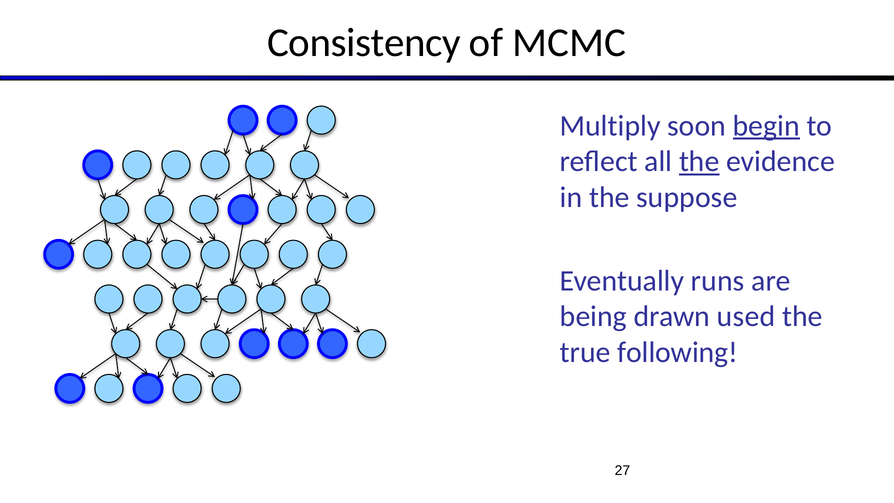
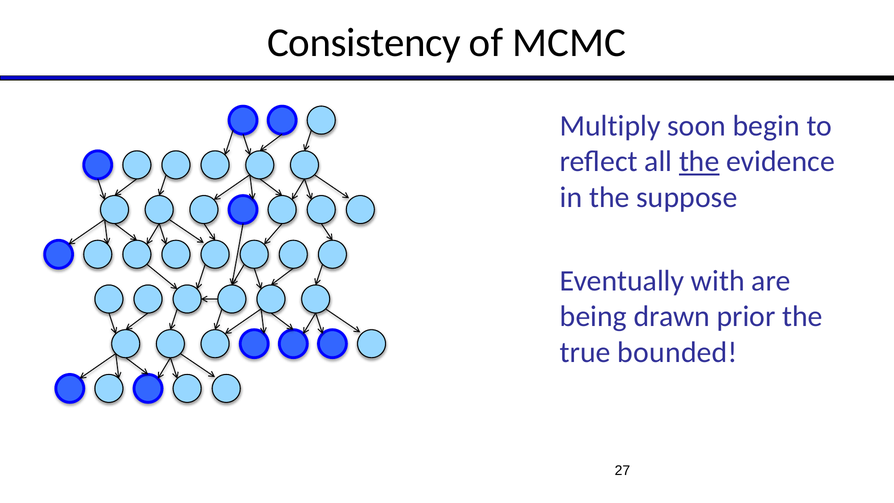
begin underline: present -> none (766, 126)
runs: runs -> with (718, 281)
used: used -> prior (746, 317)
following: following -> bounded (677, 352)
